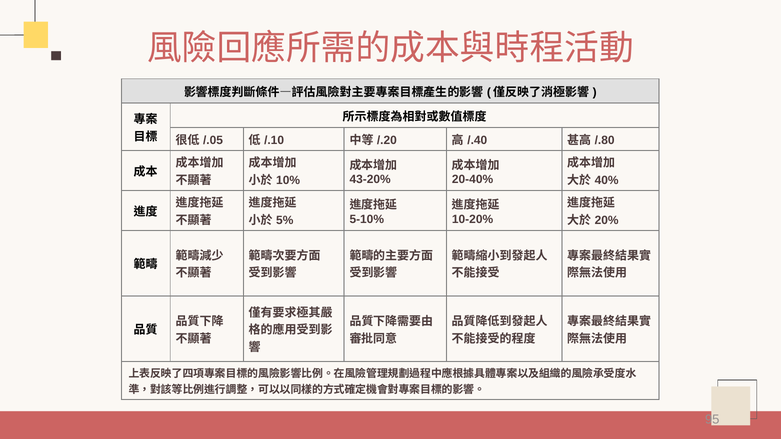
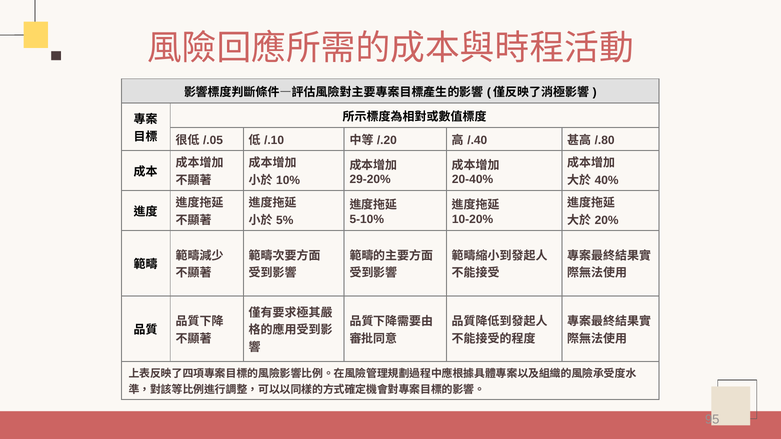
43-20%: 43-20% -> 29-20% (370, 179)
